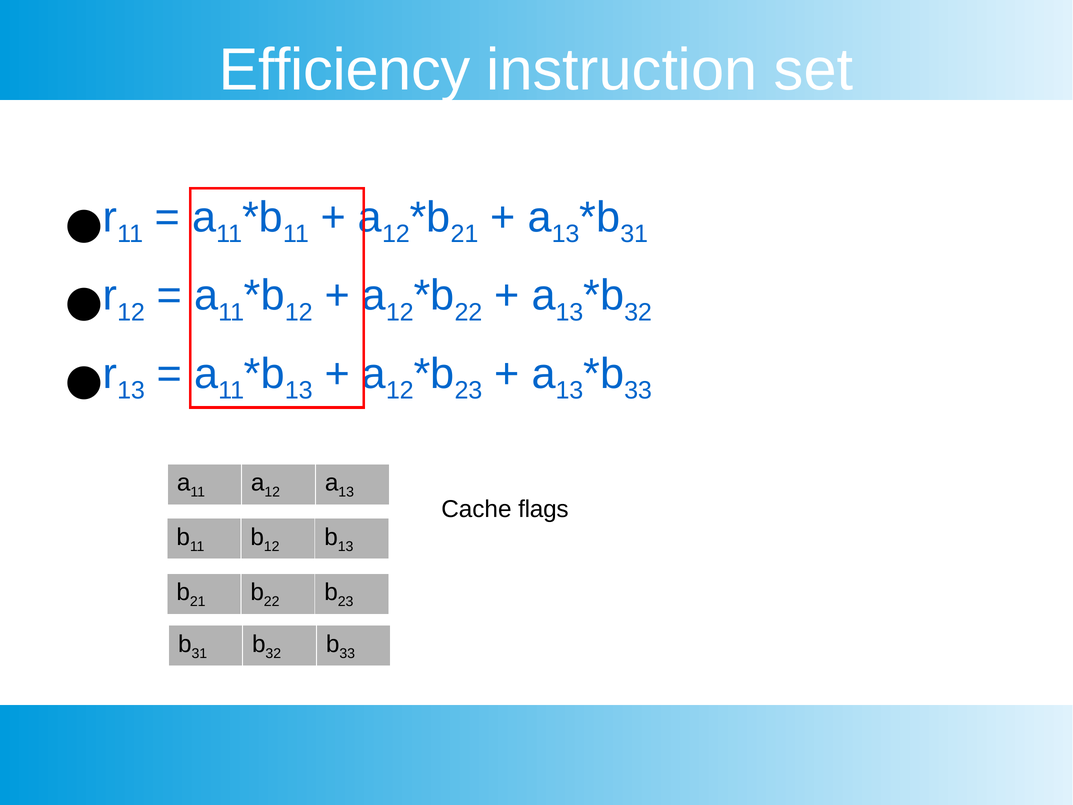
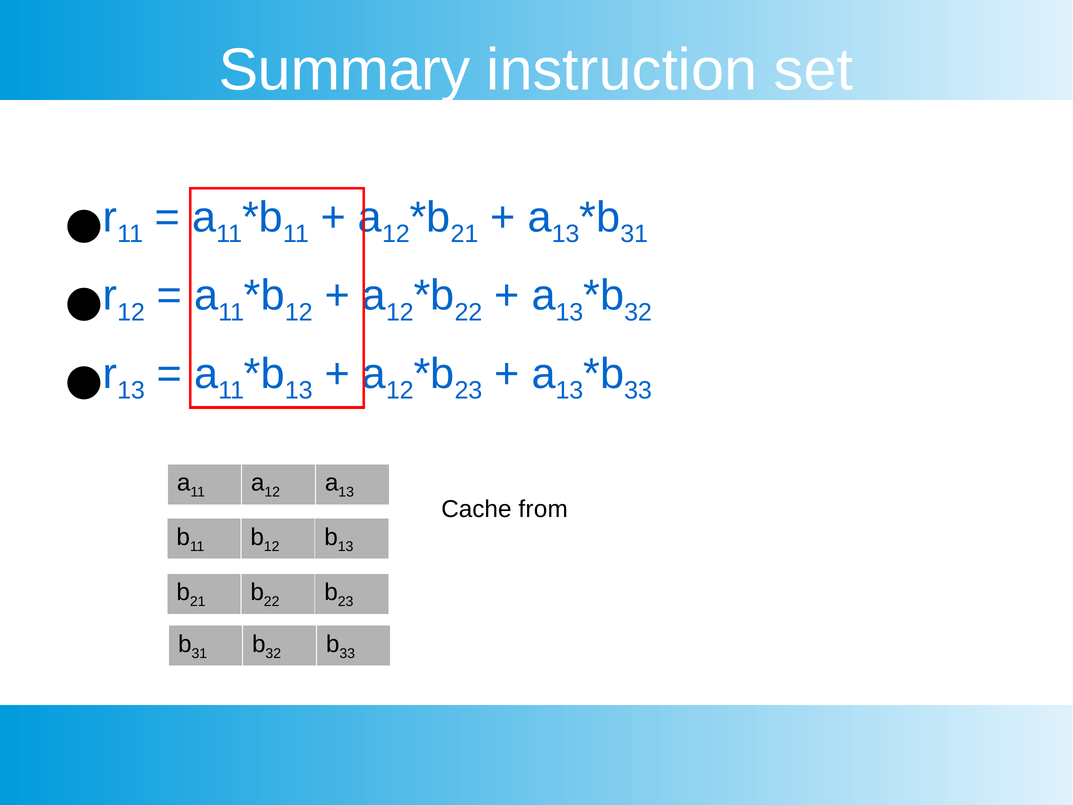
Efficiency: Efficiency -> Summary (345, 70)
flags: flags -> from (543, 509)
